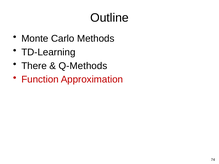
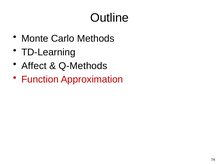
There: There -> Affect (34, 66)
